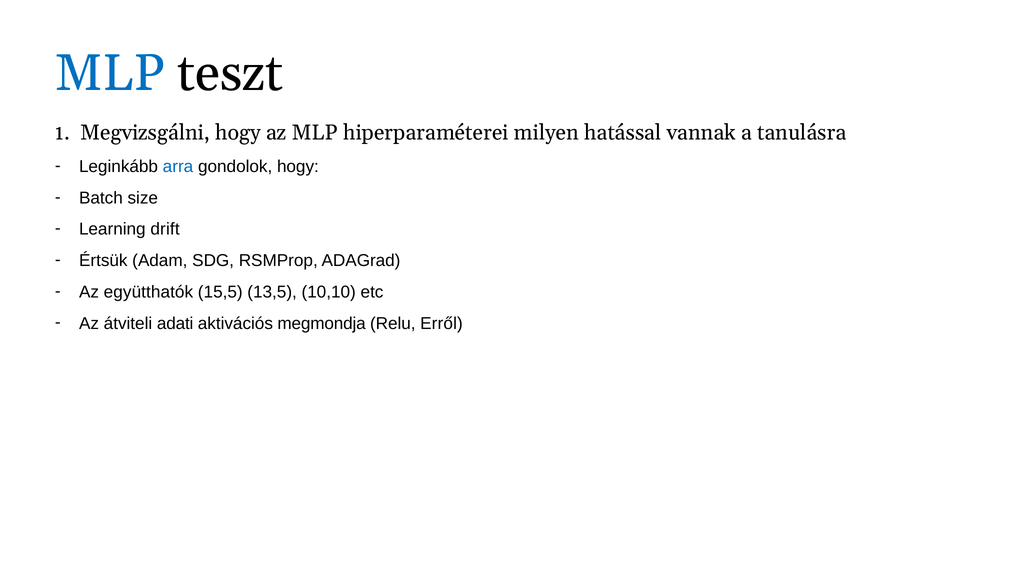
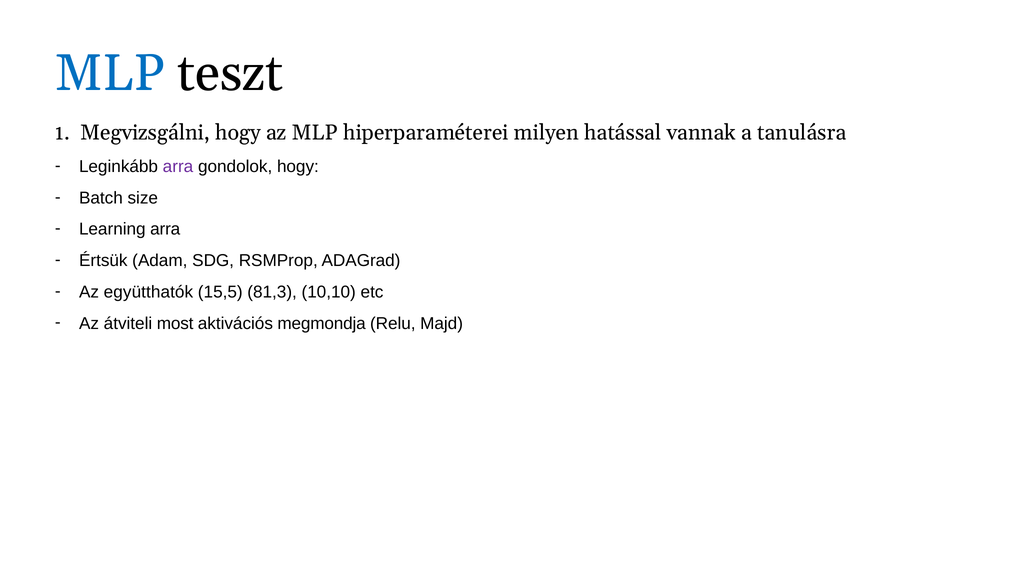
arra colour: blue -> purple (178, 167)
Learning drift: drift -> arra (165, 229)
13,5: 13,5 -> 81,3 (272, 292)
adati: adati -> most (175, 323)
Erről: Erről -> Majd (442, 323)
